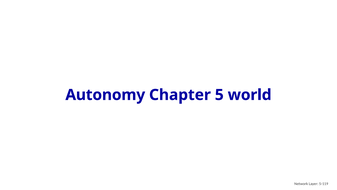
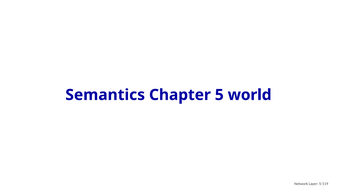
Autonomy: Autonomy -> Semantics (105, 95)
